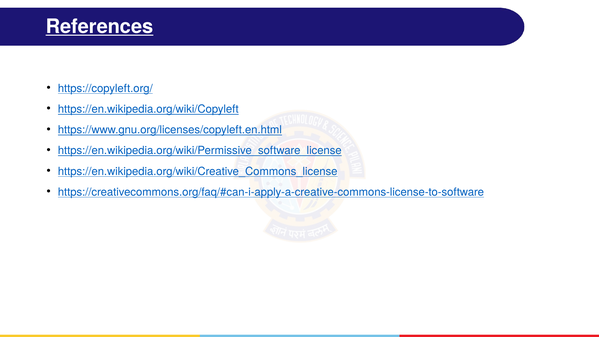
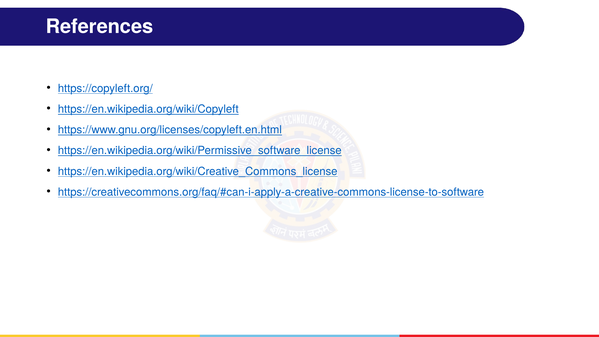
References underline: present -> none (99, 27)
